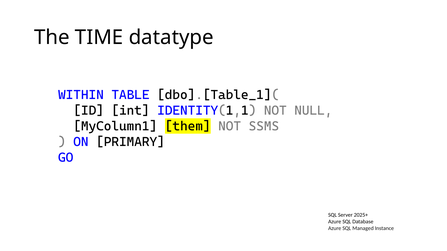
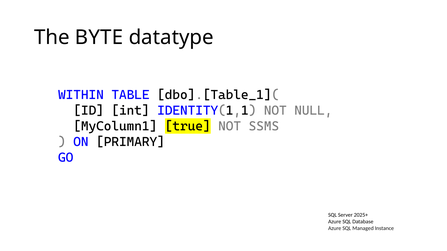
TIME: TIME -> BYTE (99, 38)
them: them -> true (188, 126)
